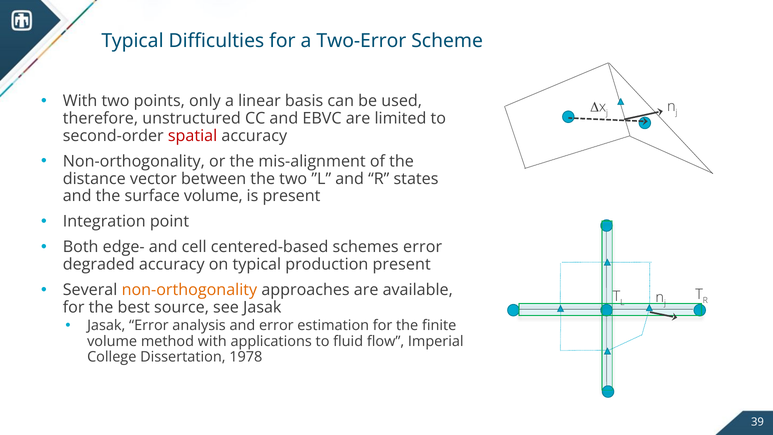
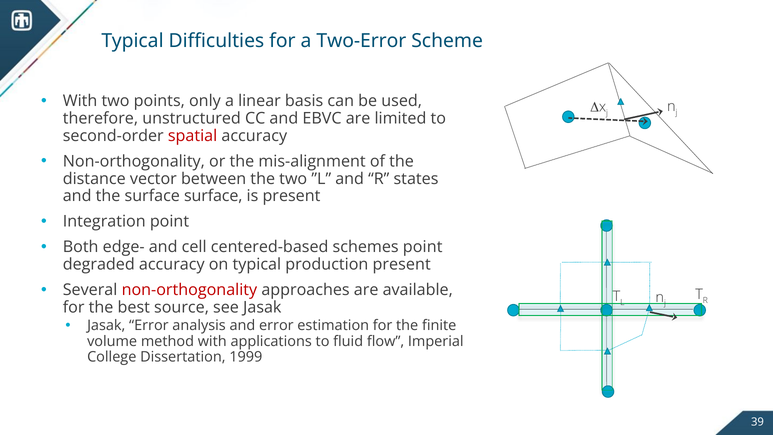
surface volume: volume -> surface (213, 196)
schemes error: error -> point (423, 247)
non-orthogonality colour: orange -> red (189, 290)
1978: 1978 -> 1999 (246, 357)
